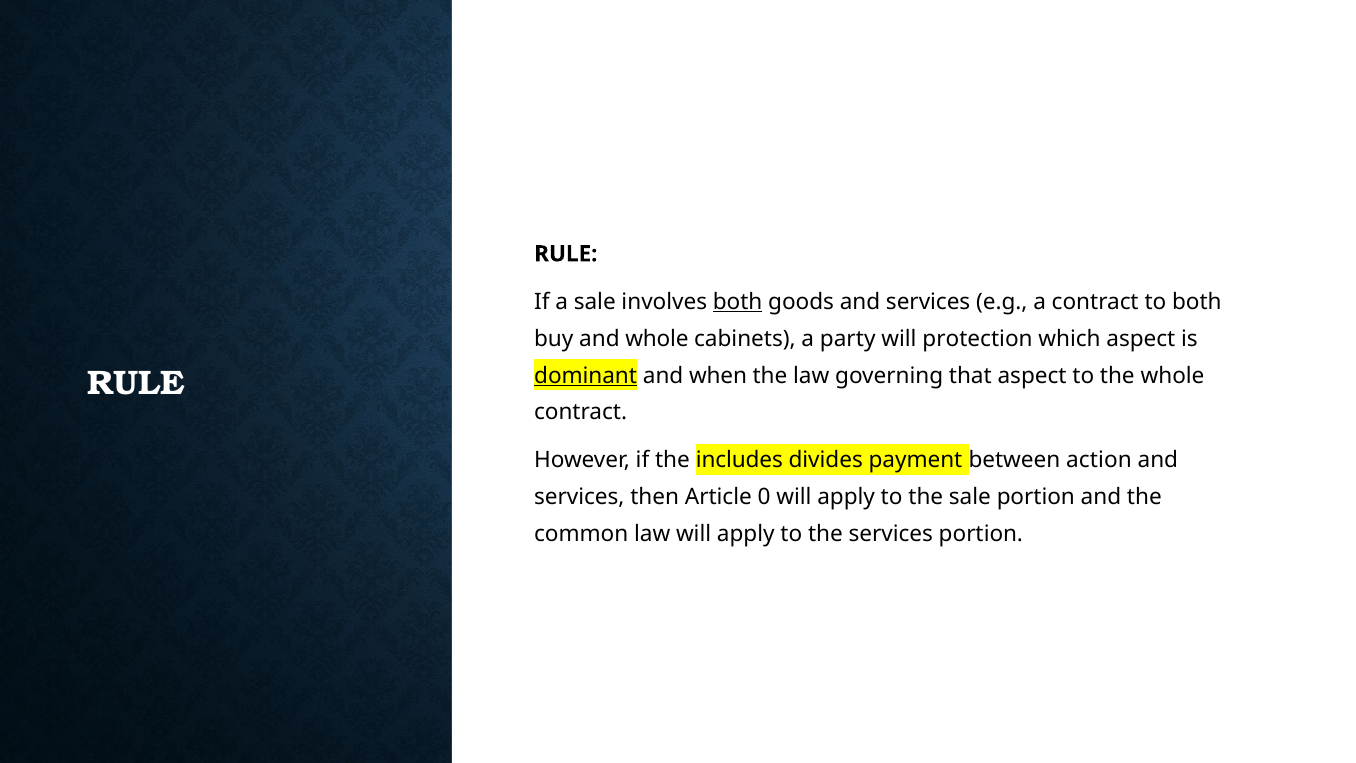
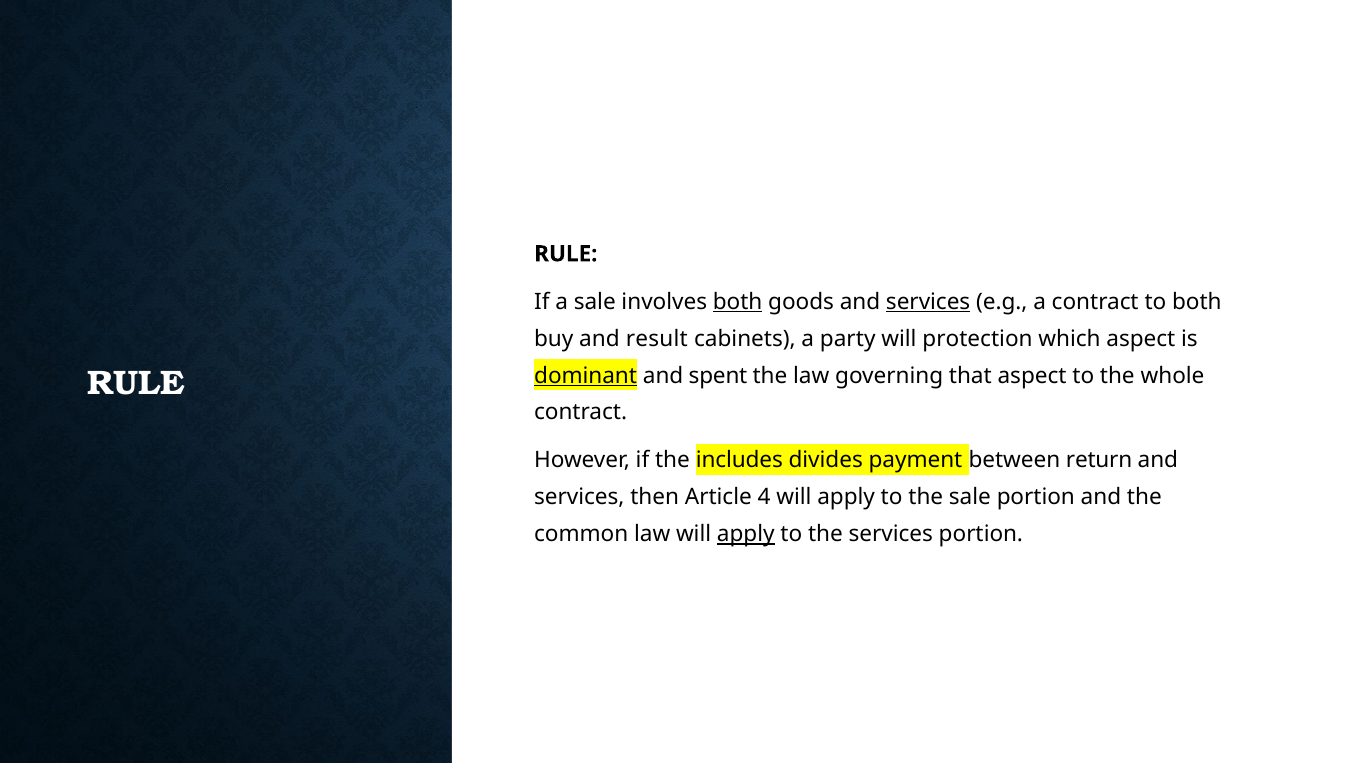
services underline: none -> present (928, 302)
and whole: whole -> result (657, 339)
when: when -> spent (718, 375)
action: action -> return (1099, 460)
0: 0 -> 4 (764, 497)
apply underline: none -> present (746, 534)
